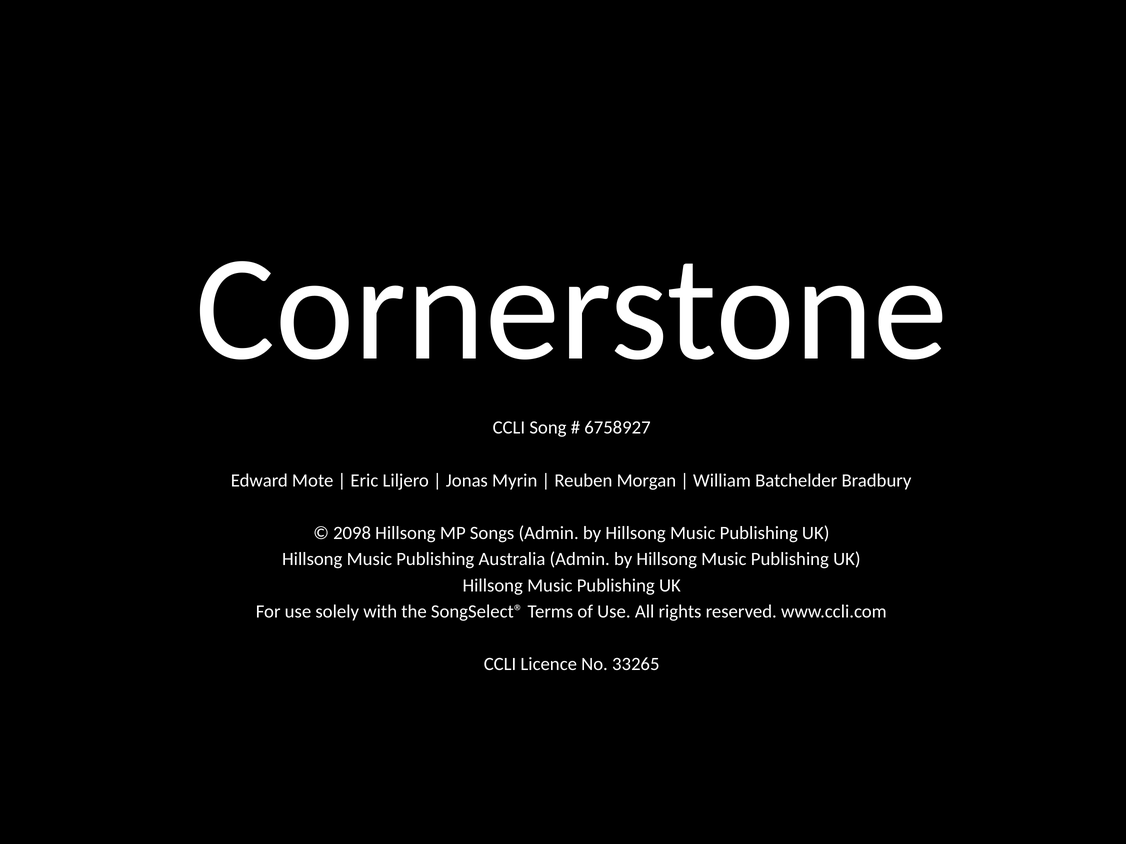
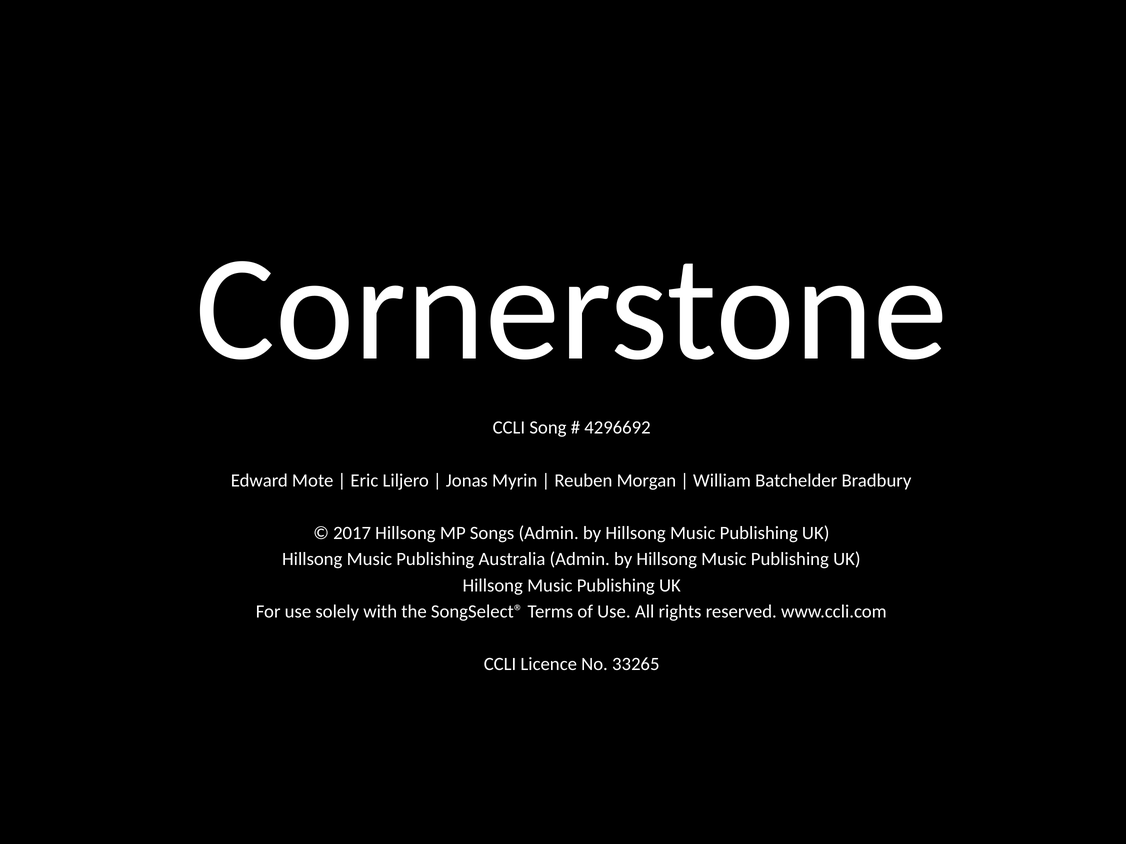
6758927: 6758927 -> 4296692 (617, 428)
2098: 2098 -> 2017 (352, 533)
